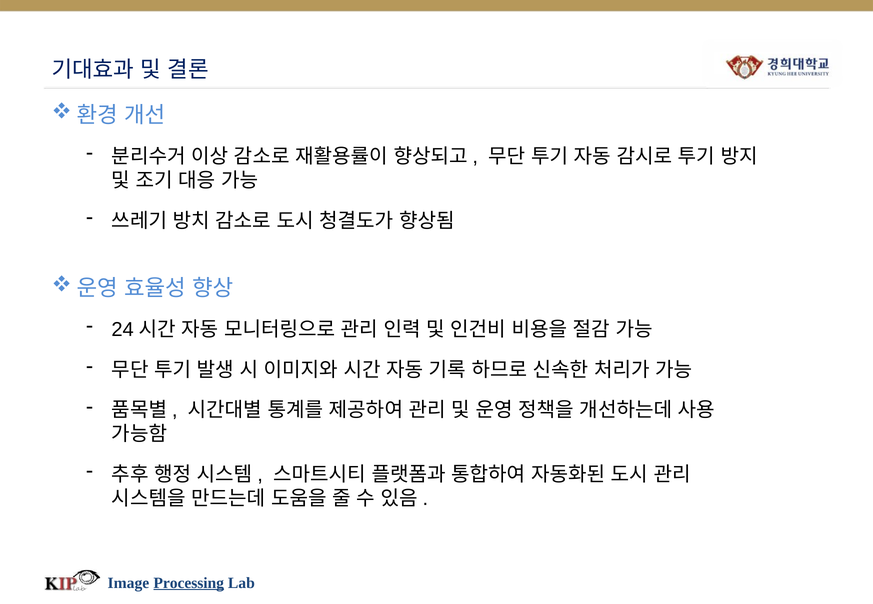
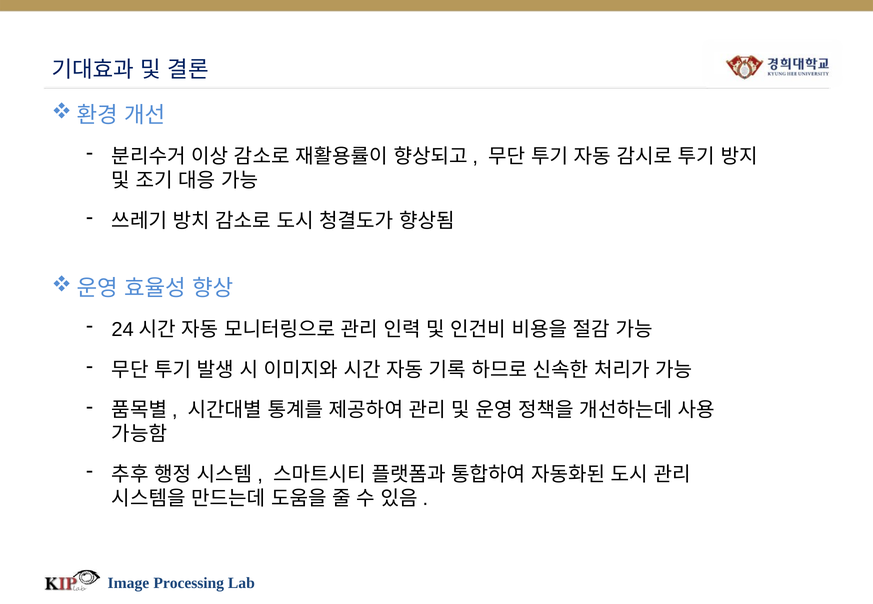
Processing underline: present -> none (189, 583)
